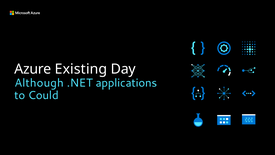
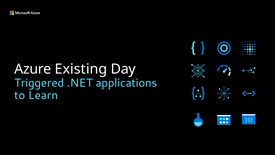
Although: Although -> Triggered (39, 83)
Could: Could -> Learn (43, 95)
